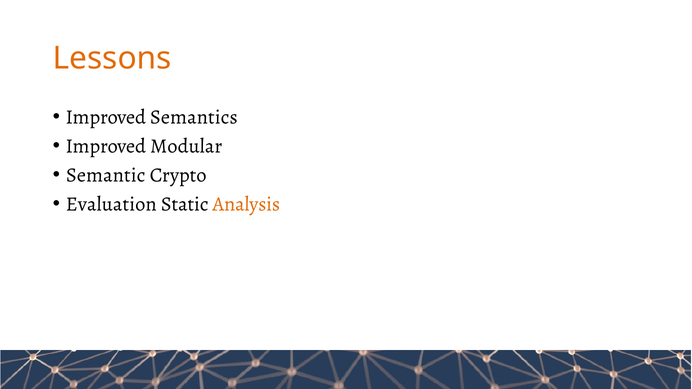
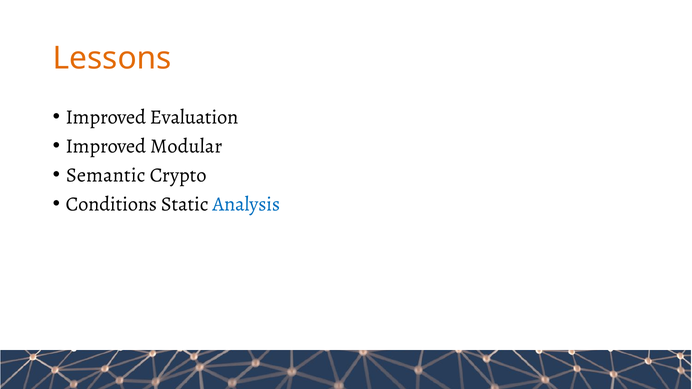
Semantics: Semantics -> Evaluation (194, 117)
Evaluation: Evaluation -> Conditions (111, 204)
Analysis colour: orange -> blue (246, 204)
